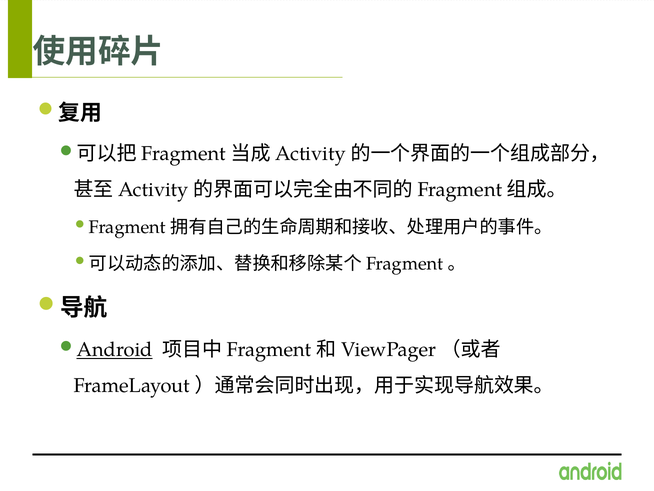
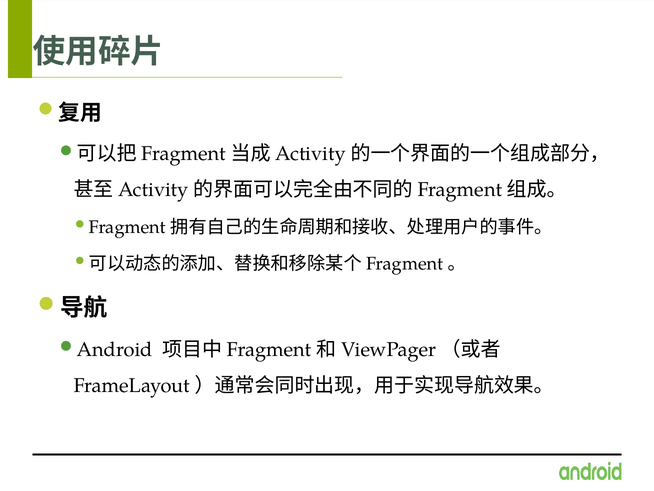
Android underline: present -> none (115, 349)
